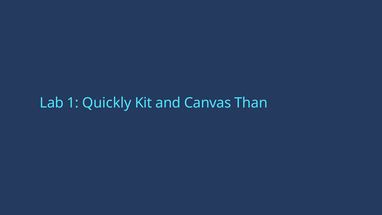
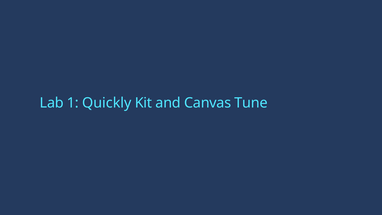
Than: Than -> Tune (251, 103)
